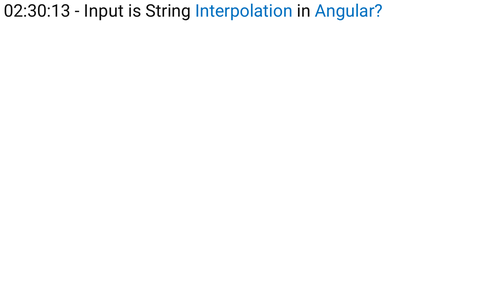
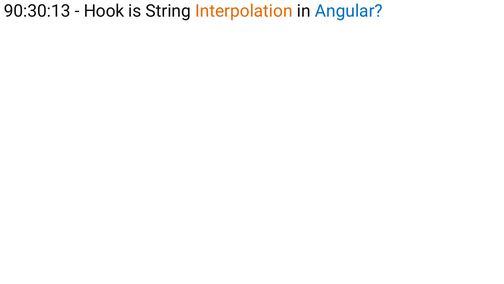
02:30:13: 02:30:13 -> 90:30:13 (37, 11)
Input: Input -> Hook (104, 11)
Interpolation colour: blue -> orange (244, 11)
